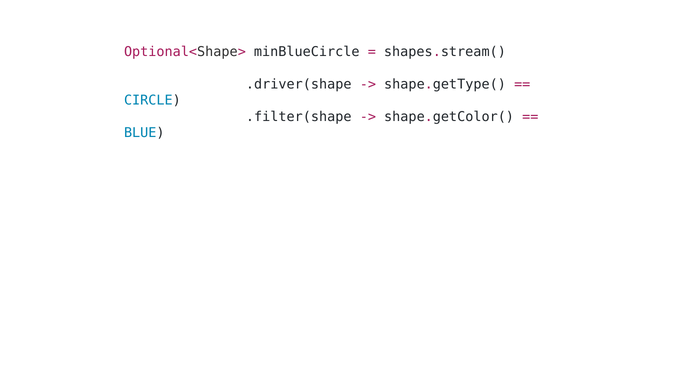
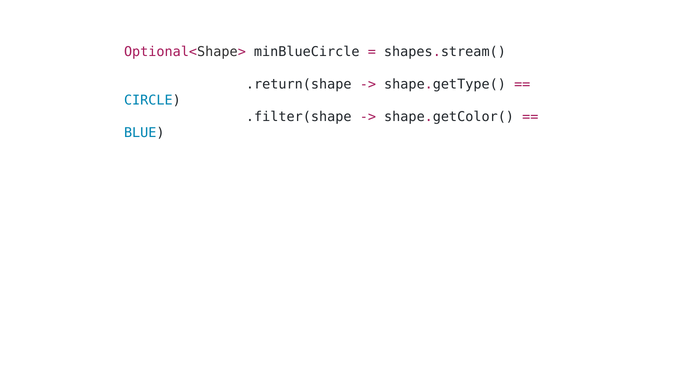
.driver(shape: .driver(shape -> .return(shape (299, 84)
